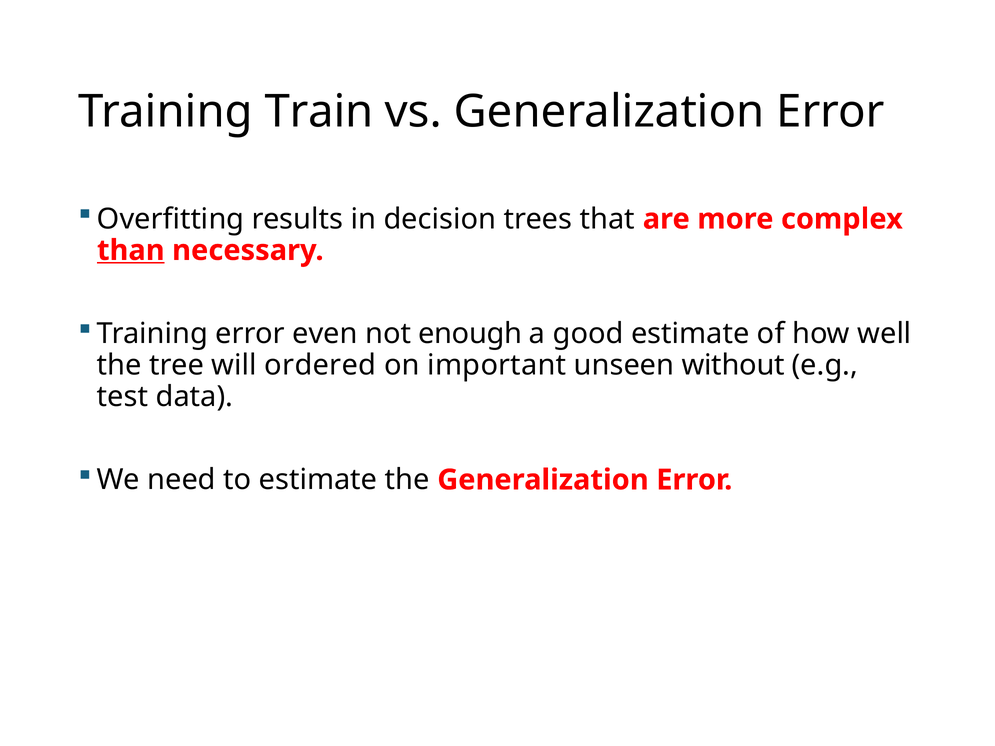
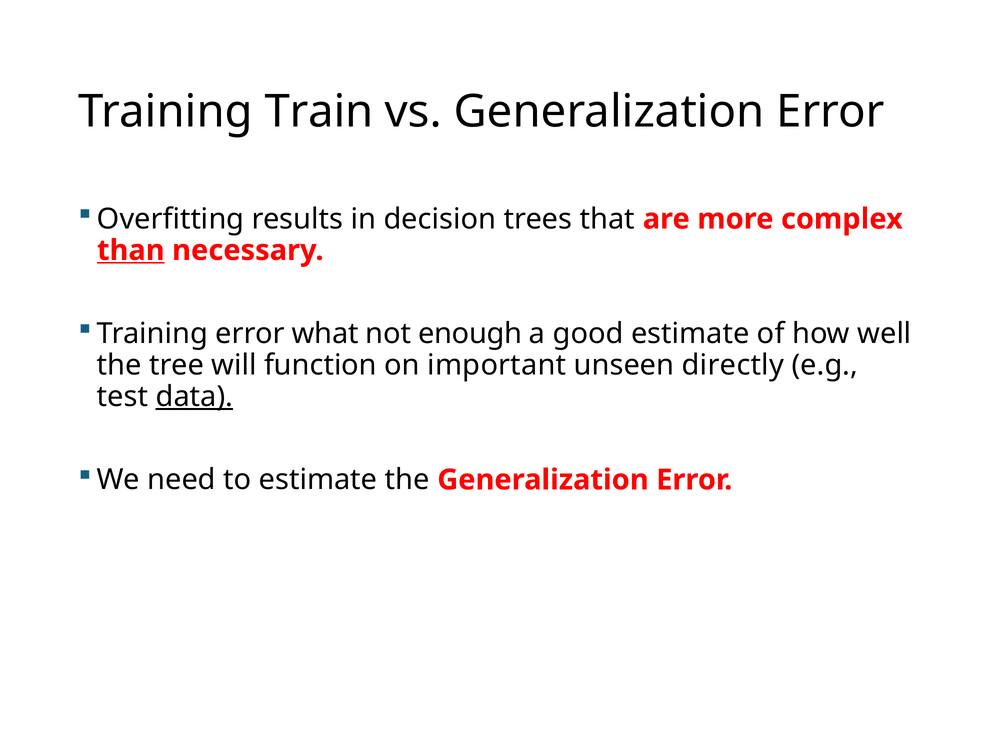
even: even -> what (325, 334)
ordered: ordered -> function (320, 365)
without: without -> directly (733, 365)
data underline: none -> present (194, 397)
